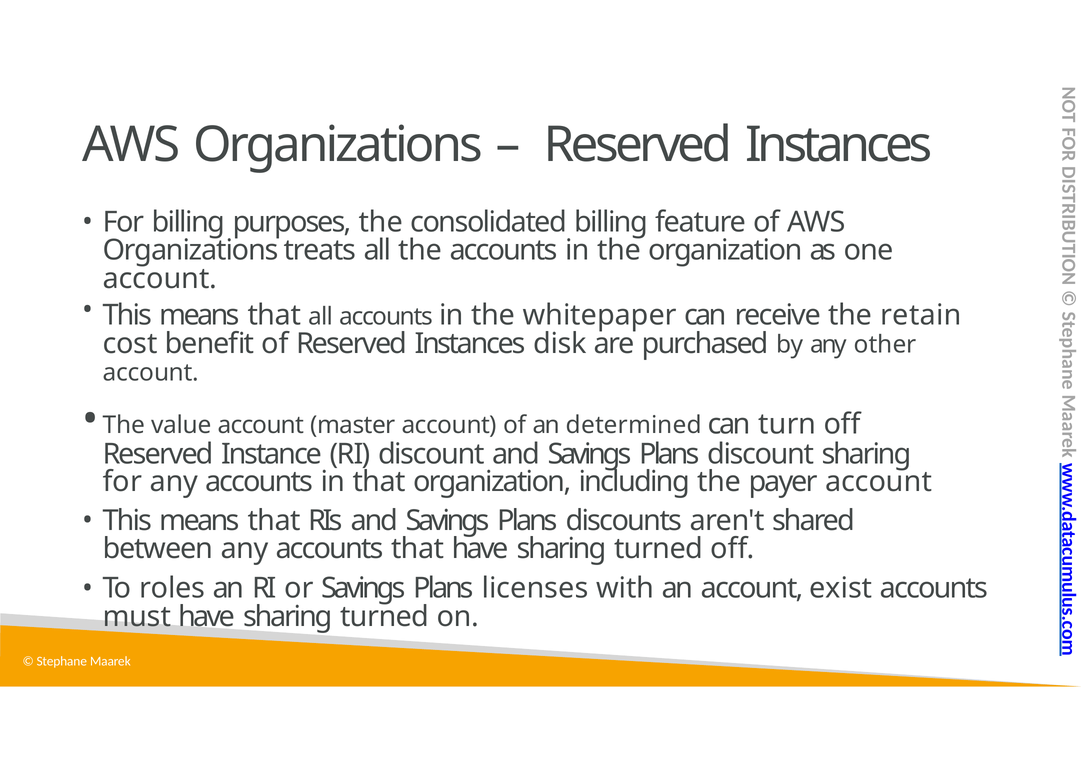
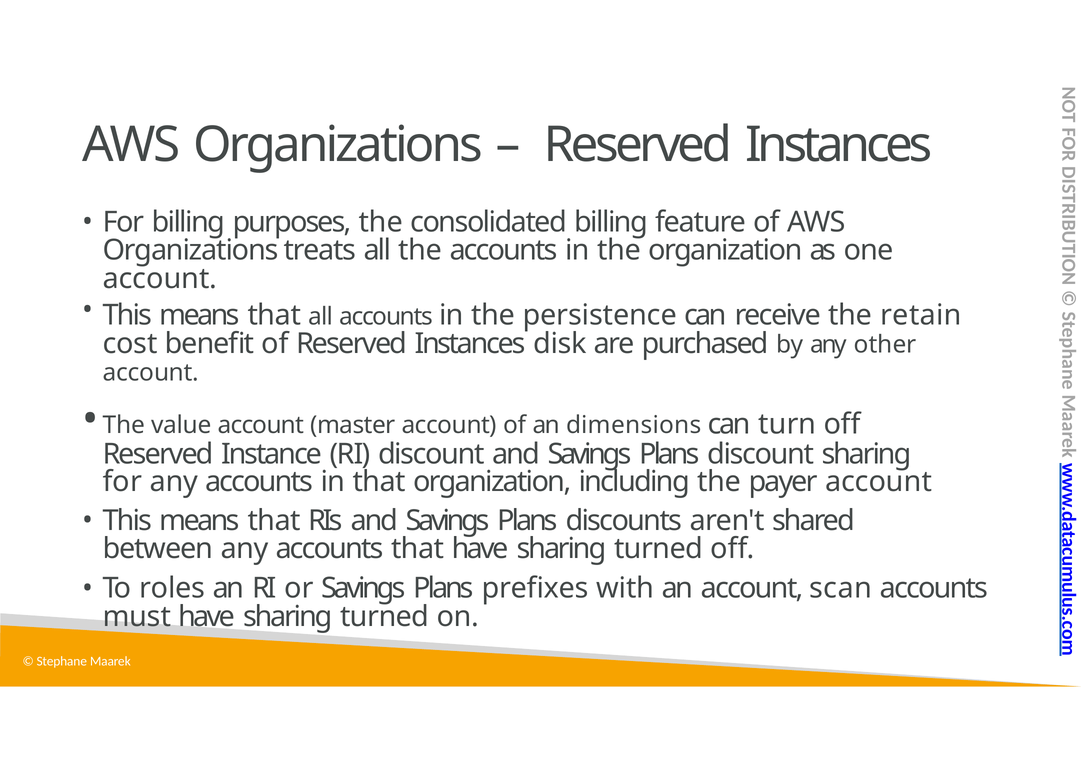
whitepaper: whitepaper -> persistence (600, 315)
determined: determined -> dimensions (634, 425)
licenses: licenses -> prefixes (535, 588)
exist: exist -> scan (841, 588)
